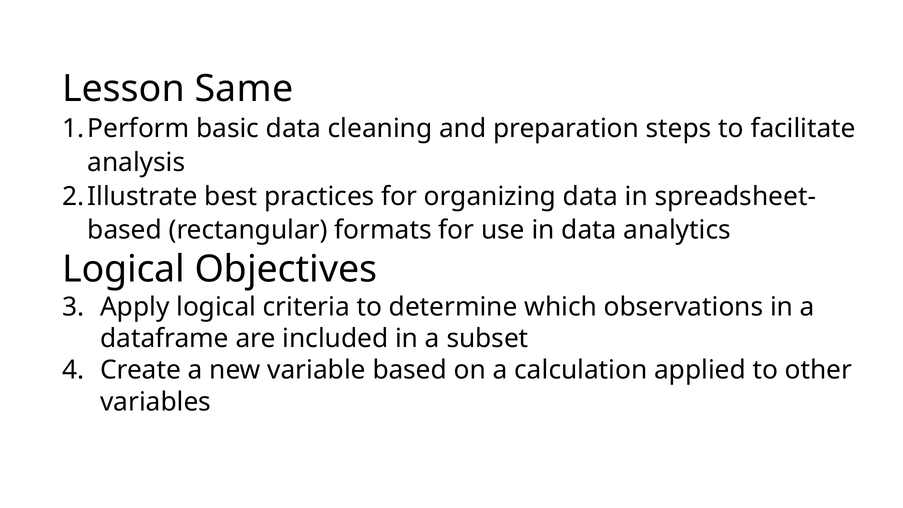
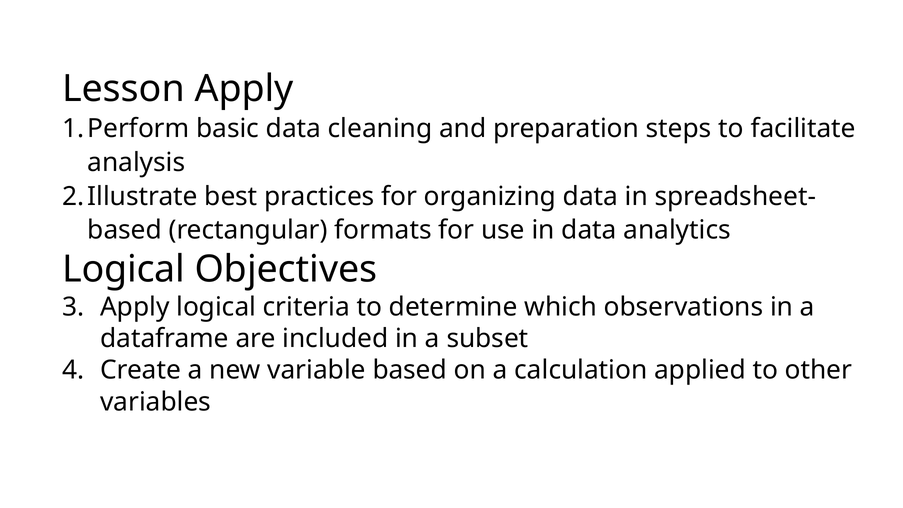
Lesson Same: Same -> Apply (244, 89)
